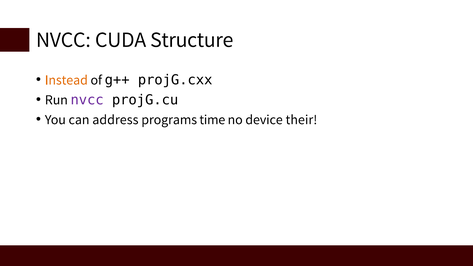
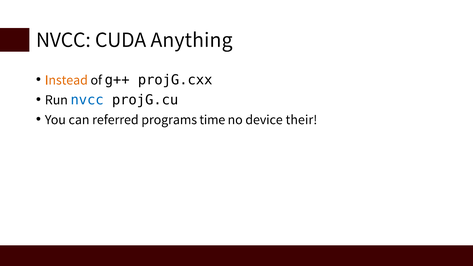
Structure: Structure -> Anything (192, 40)
nvcc colour: purple -> blue (87, 100)
address: address -> referred (115, 120)
